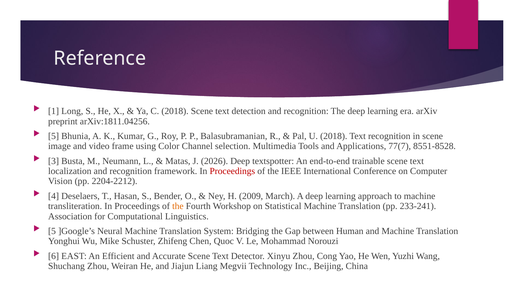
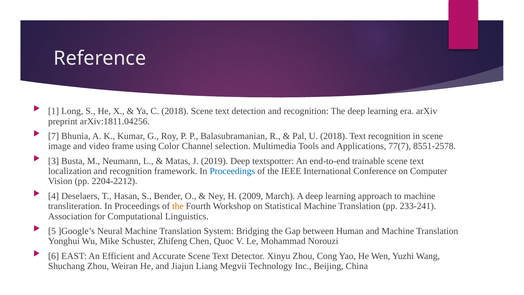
5: 5 -> 7 (54, 136)
8551-8528: 8551-8528 -> 8551-2578 (435, 146)
2026: 2026 -> 2019 (214, 161)
Proceedings colour: red -> blue (232, 171)
